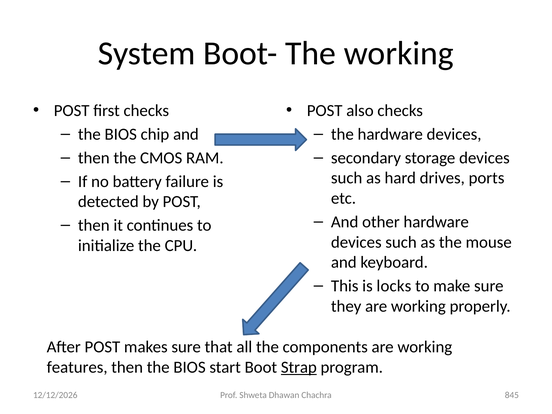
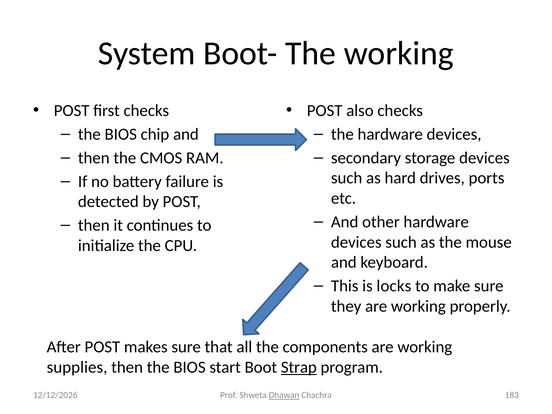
features: features -> supplies (77, 367)
Dhawan underline: none -> present (284, 395)
845: 845 -> 183 (512, 395)
